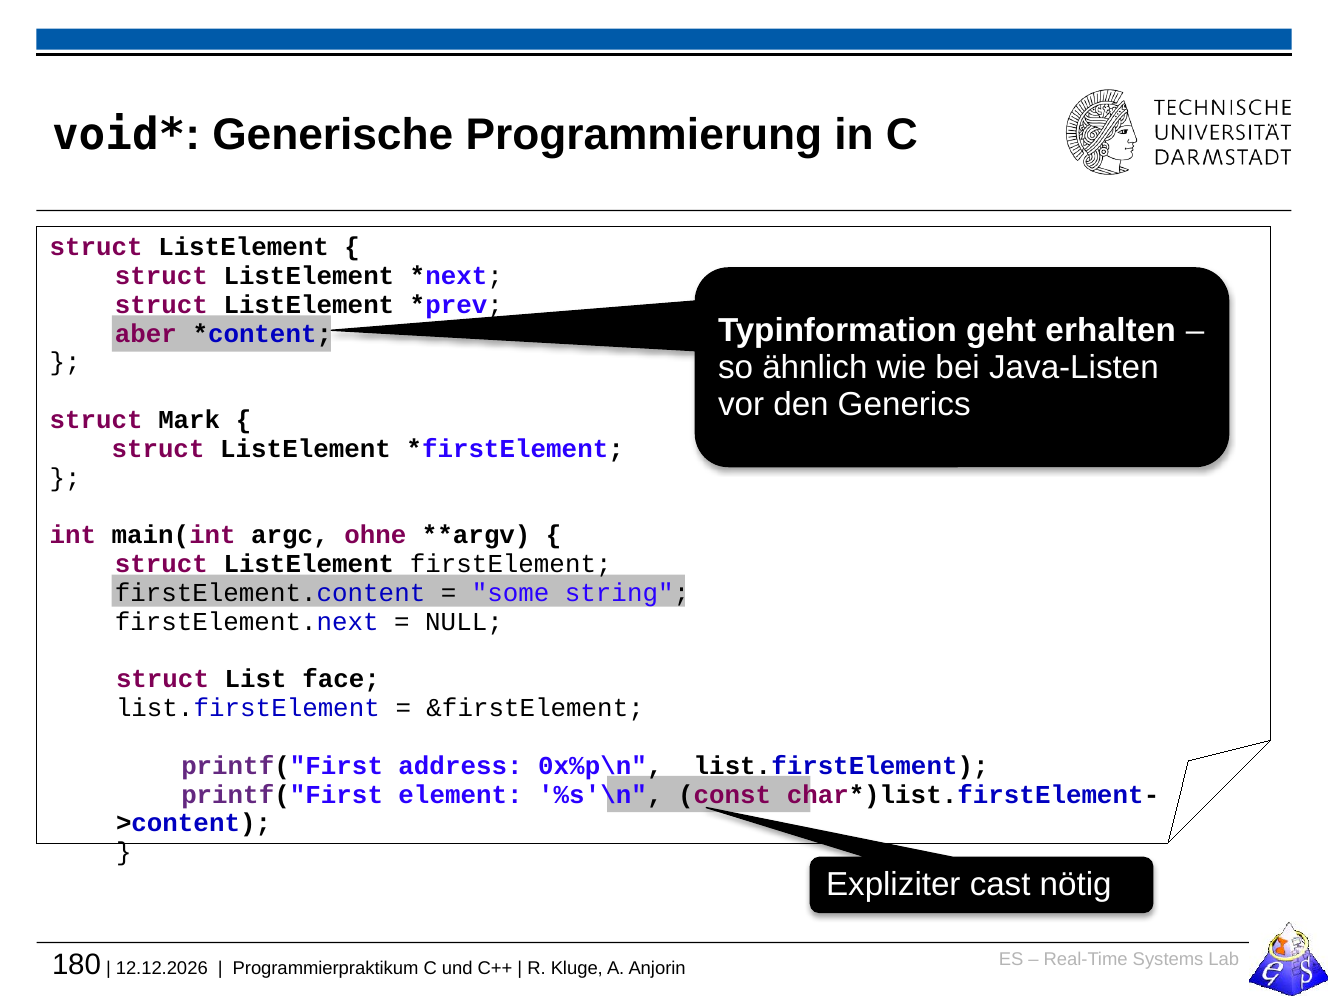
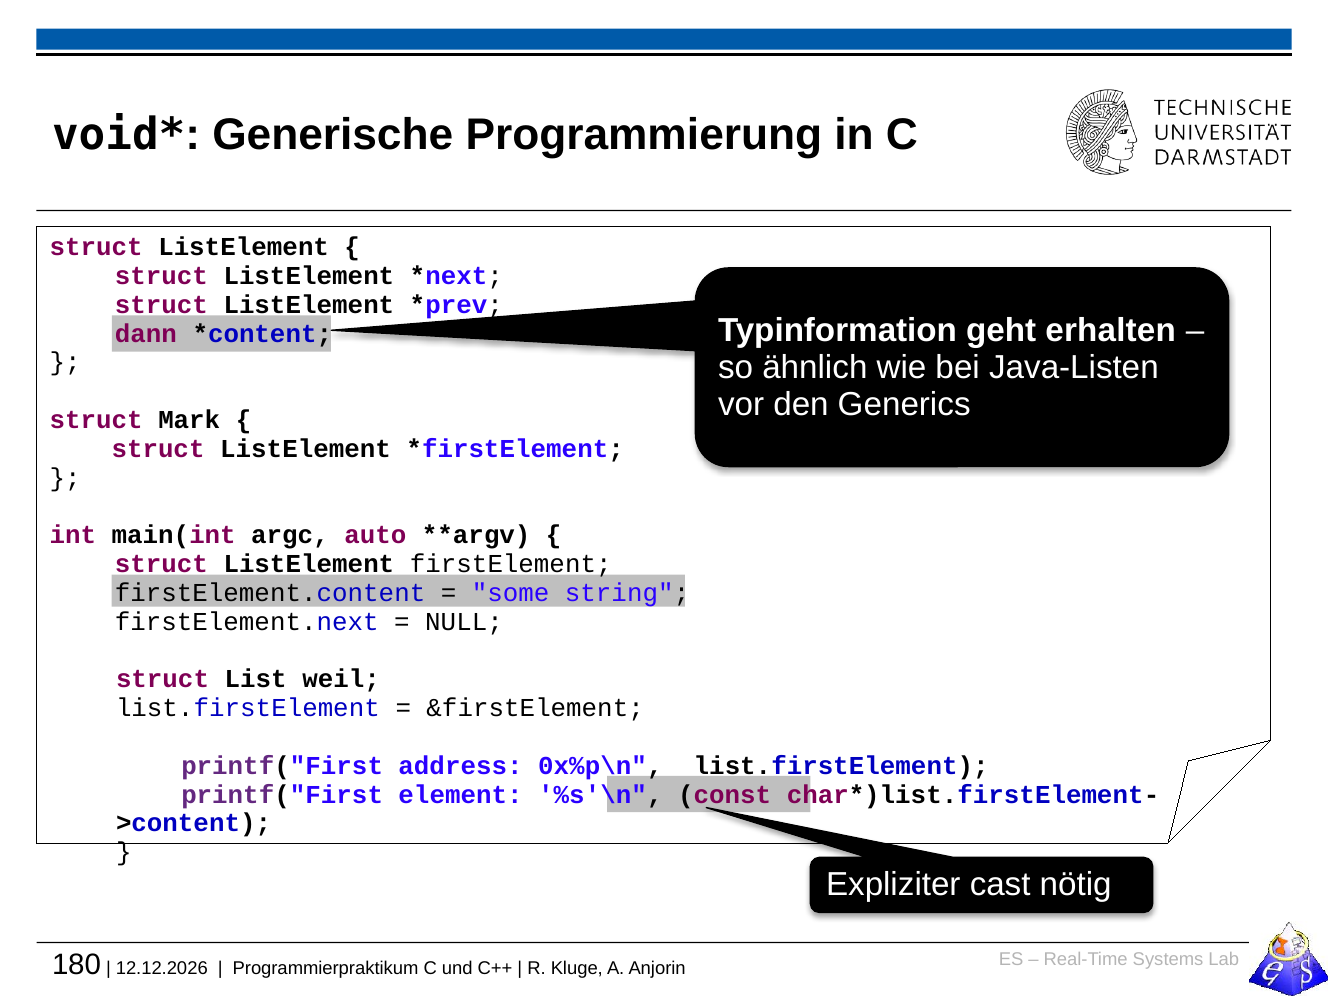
aber: aber -> dann (146, 334)
ohne: ohne -> auto (375, 535)
face: face -> weil (341, 679)
